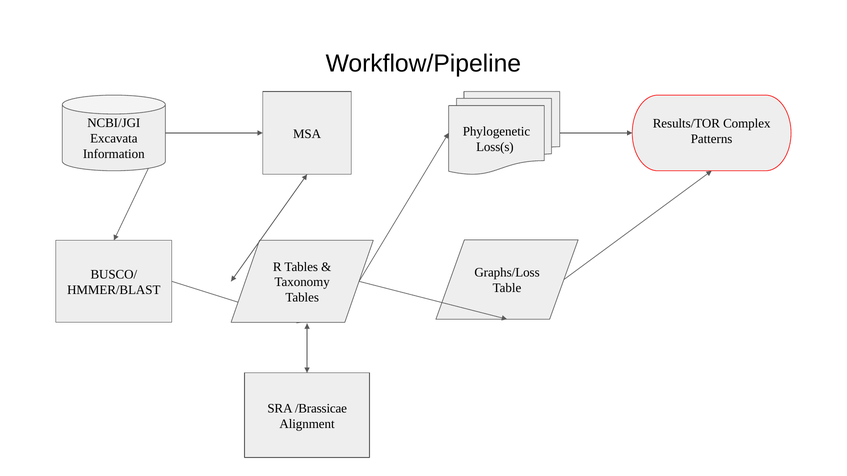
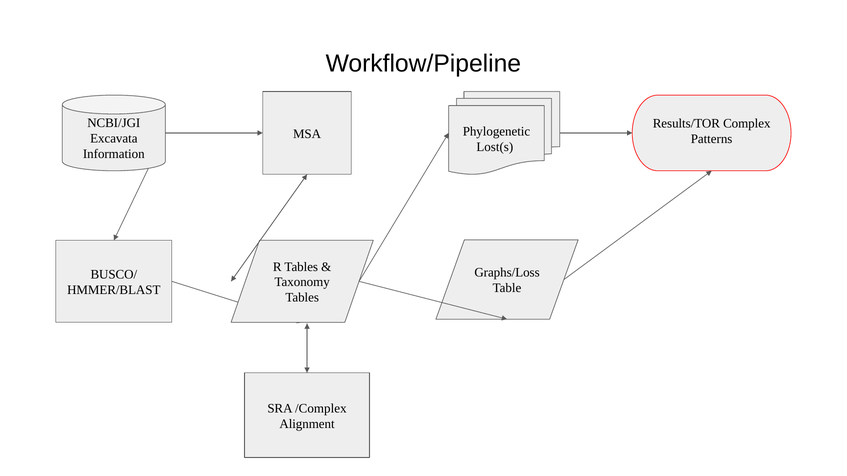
Loss(s: Loss(s -> Lost(s (495, 147)
/Brassicae: /Brassicae -> /Complex (321, 409)
